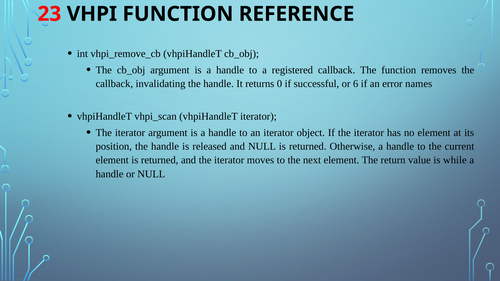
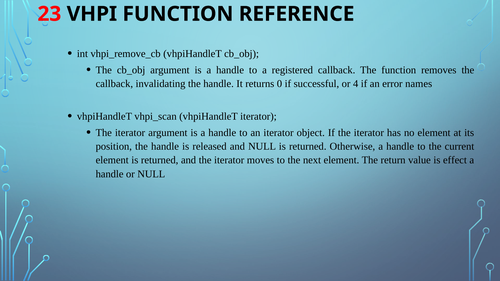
6: 6 -> 4 (356, 84)
while: while -> effect (455, 160)
